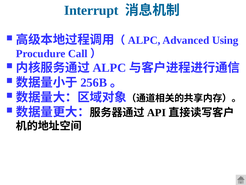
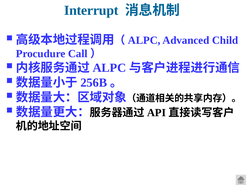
Using: Using -> Child (225, 40)
